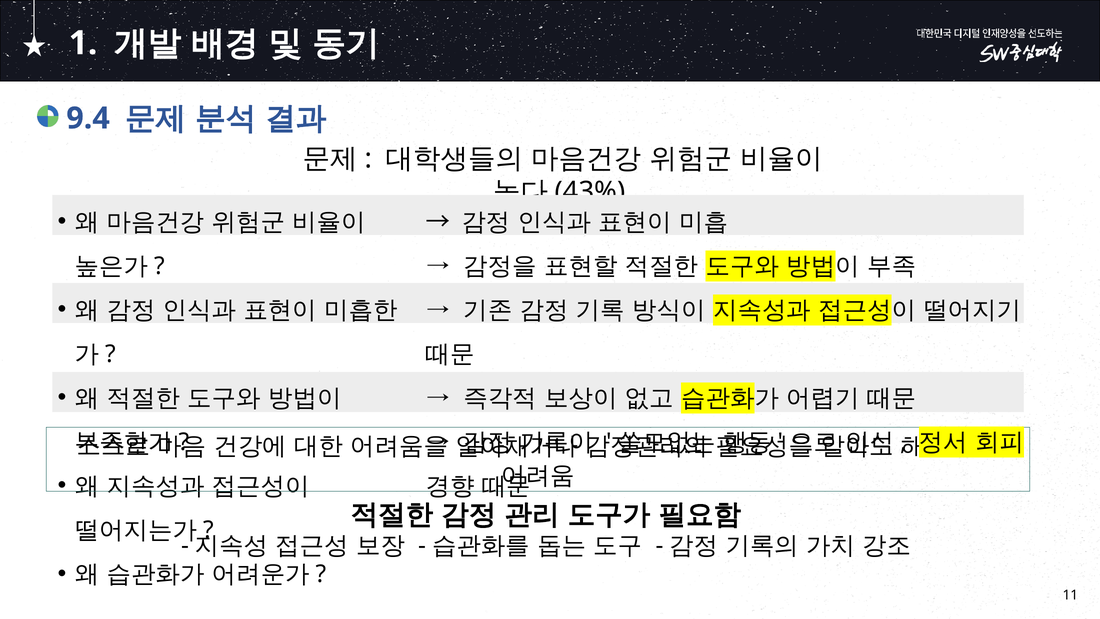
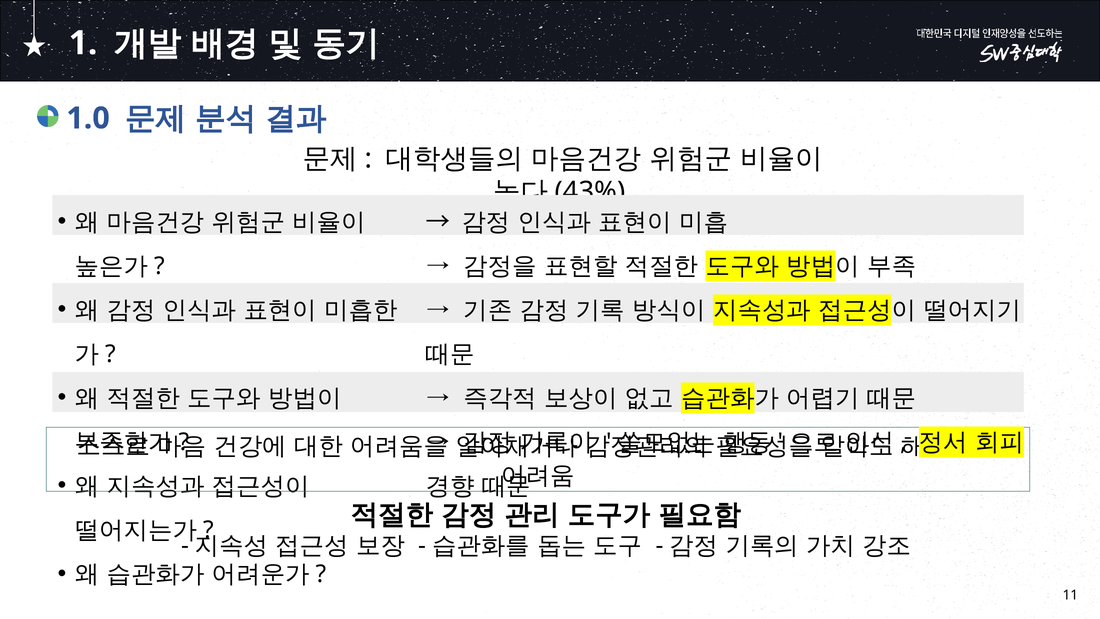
9.4: 9.4 -> 1.0 (88, 118)
